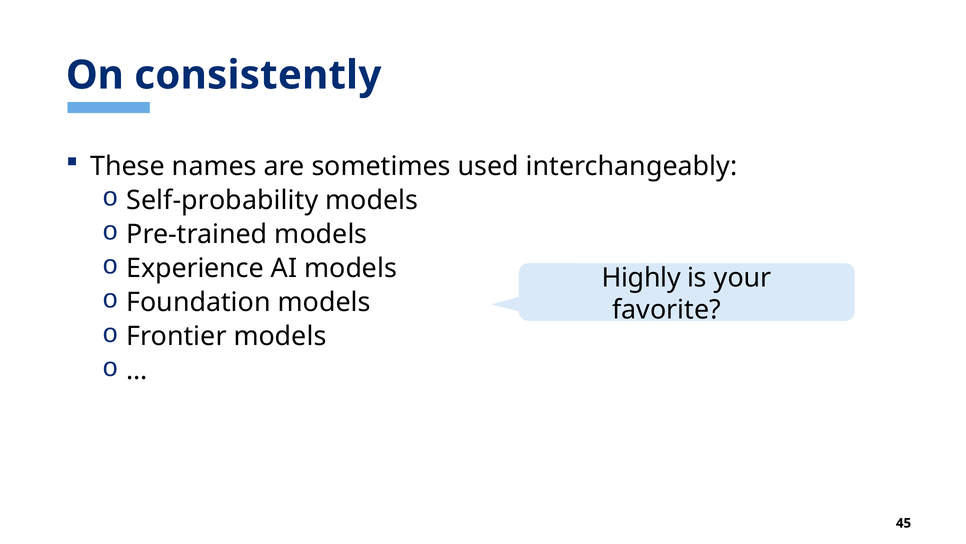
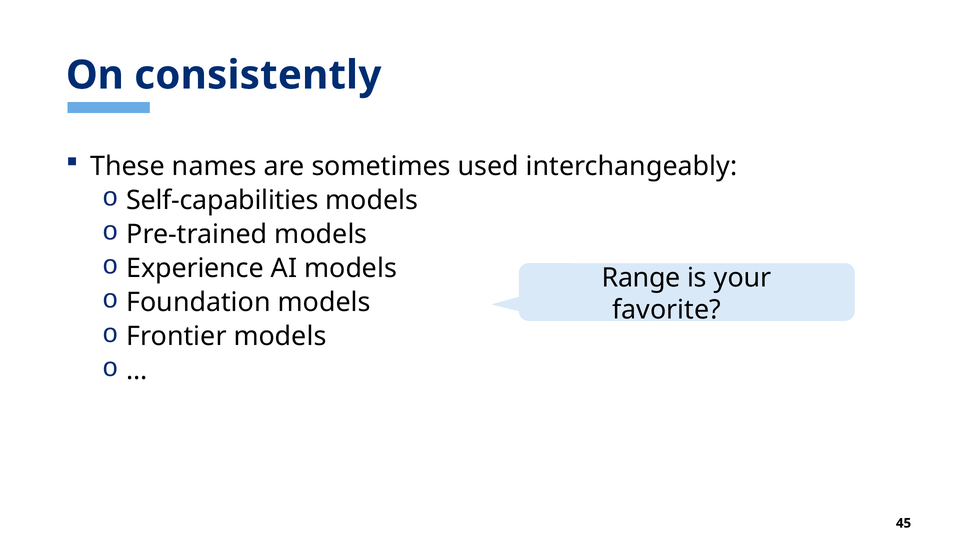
Self-probability: Self-probability -> Self-capabilities (222, 200)
Highly: Highly -> Range (641, 277)
